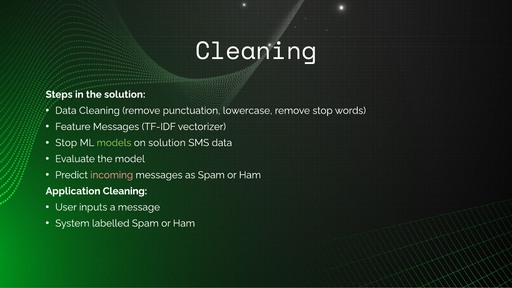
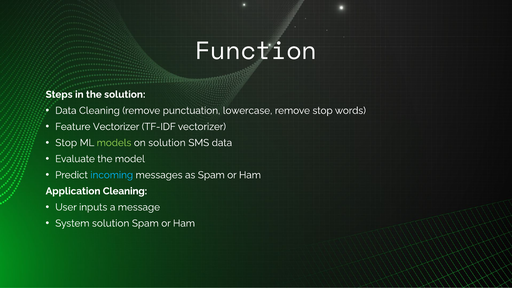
Cleaning: Cleaning -> Function (256, 51)
Feature Messages: Messages -> Vectorizer (116, 127)
incoming colour: pink -> light blue (112, 175)
System labelled: labelled -> solution (111, 223)
